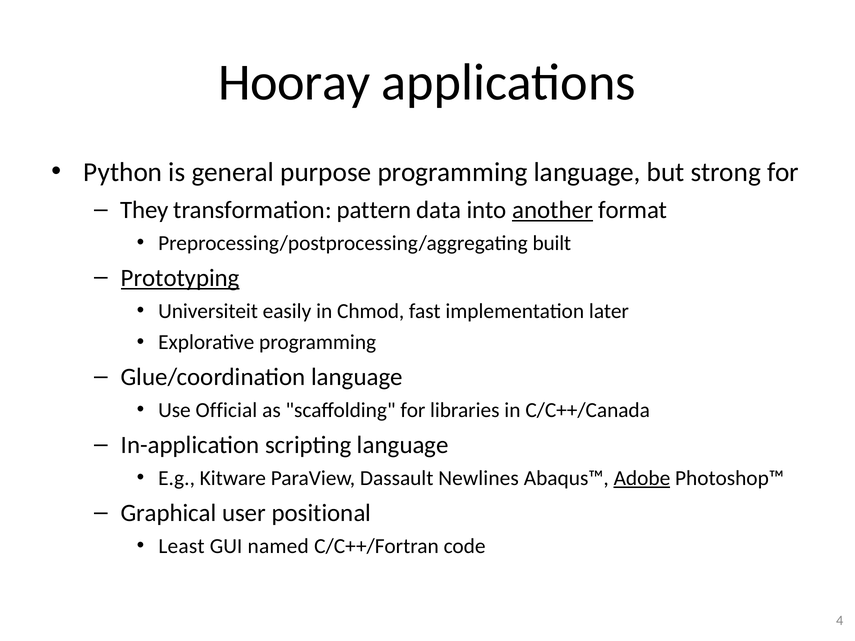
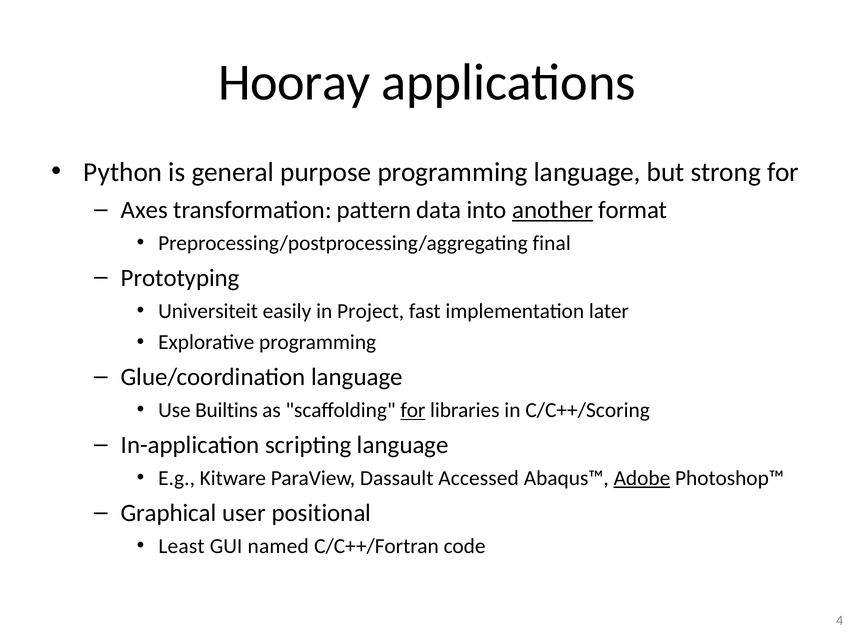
They: They -> Axes (144, 210)
built: built -> final (552, 243)
Prototyping underline: present -> none (180, 278)
Chmod: Chmod -> Project (371, 311)
Official: Official -> Builtins (227, 410)
for underline: none -> present (413, 410)
C/C++/Canada: C/C++/Canada -> C/C++/Scoring (588, 410)
Newlines: Newlines -> Accessed (479, 478)
